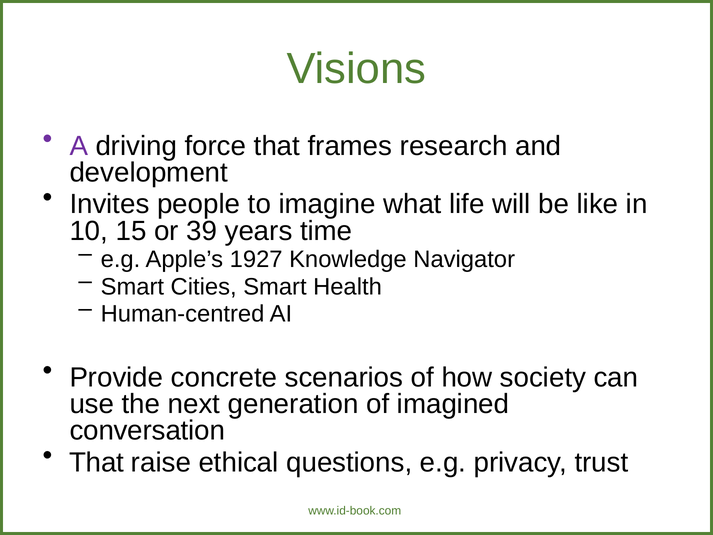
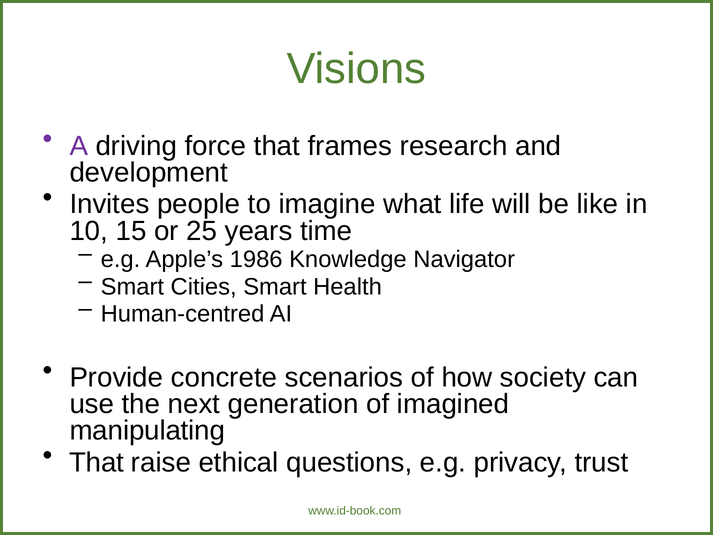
39: 39 -> 25 (202, 231)
1927: 1927 -> 1986 (256, 259)
conversation: conversation -> manipulating (147, 430)
